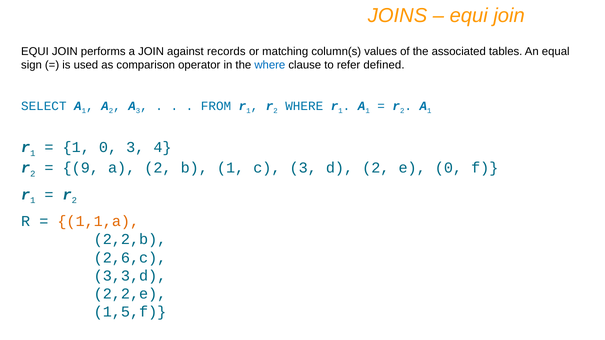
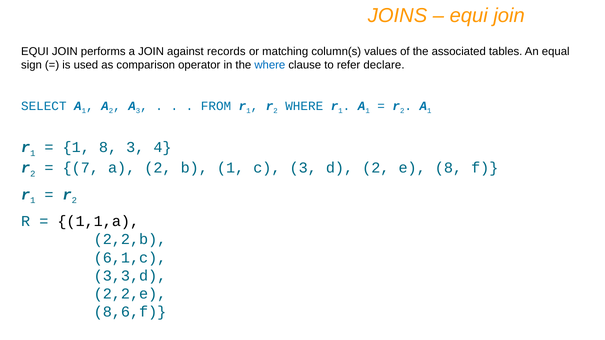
defined: defined -> declare (384, 65)
1 0: 0 -> 8 (108, 147)
9: 9 -> 7 (81, 168)
e 0: 0 -> 8 (448, 168)
1,1,a colour: orange -> black (98, 221)
2,6,c: 2,6,c -> 6,1,c (130, 258)
1,5,f: 1,5,f -> 8,6,f (130, 312)
